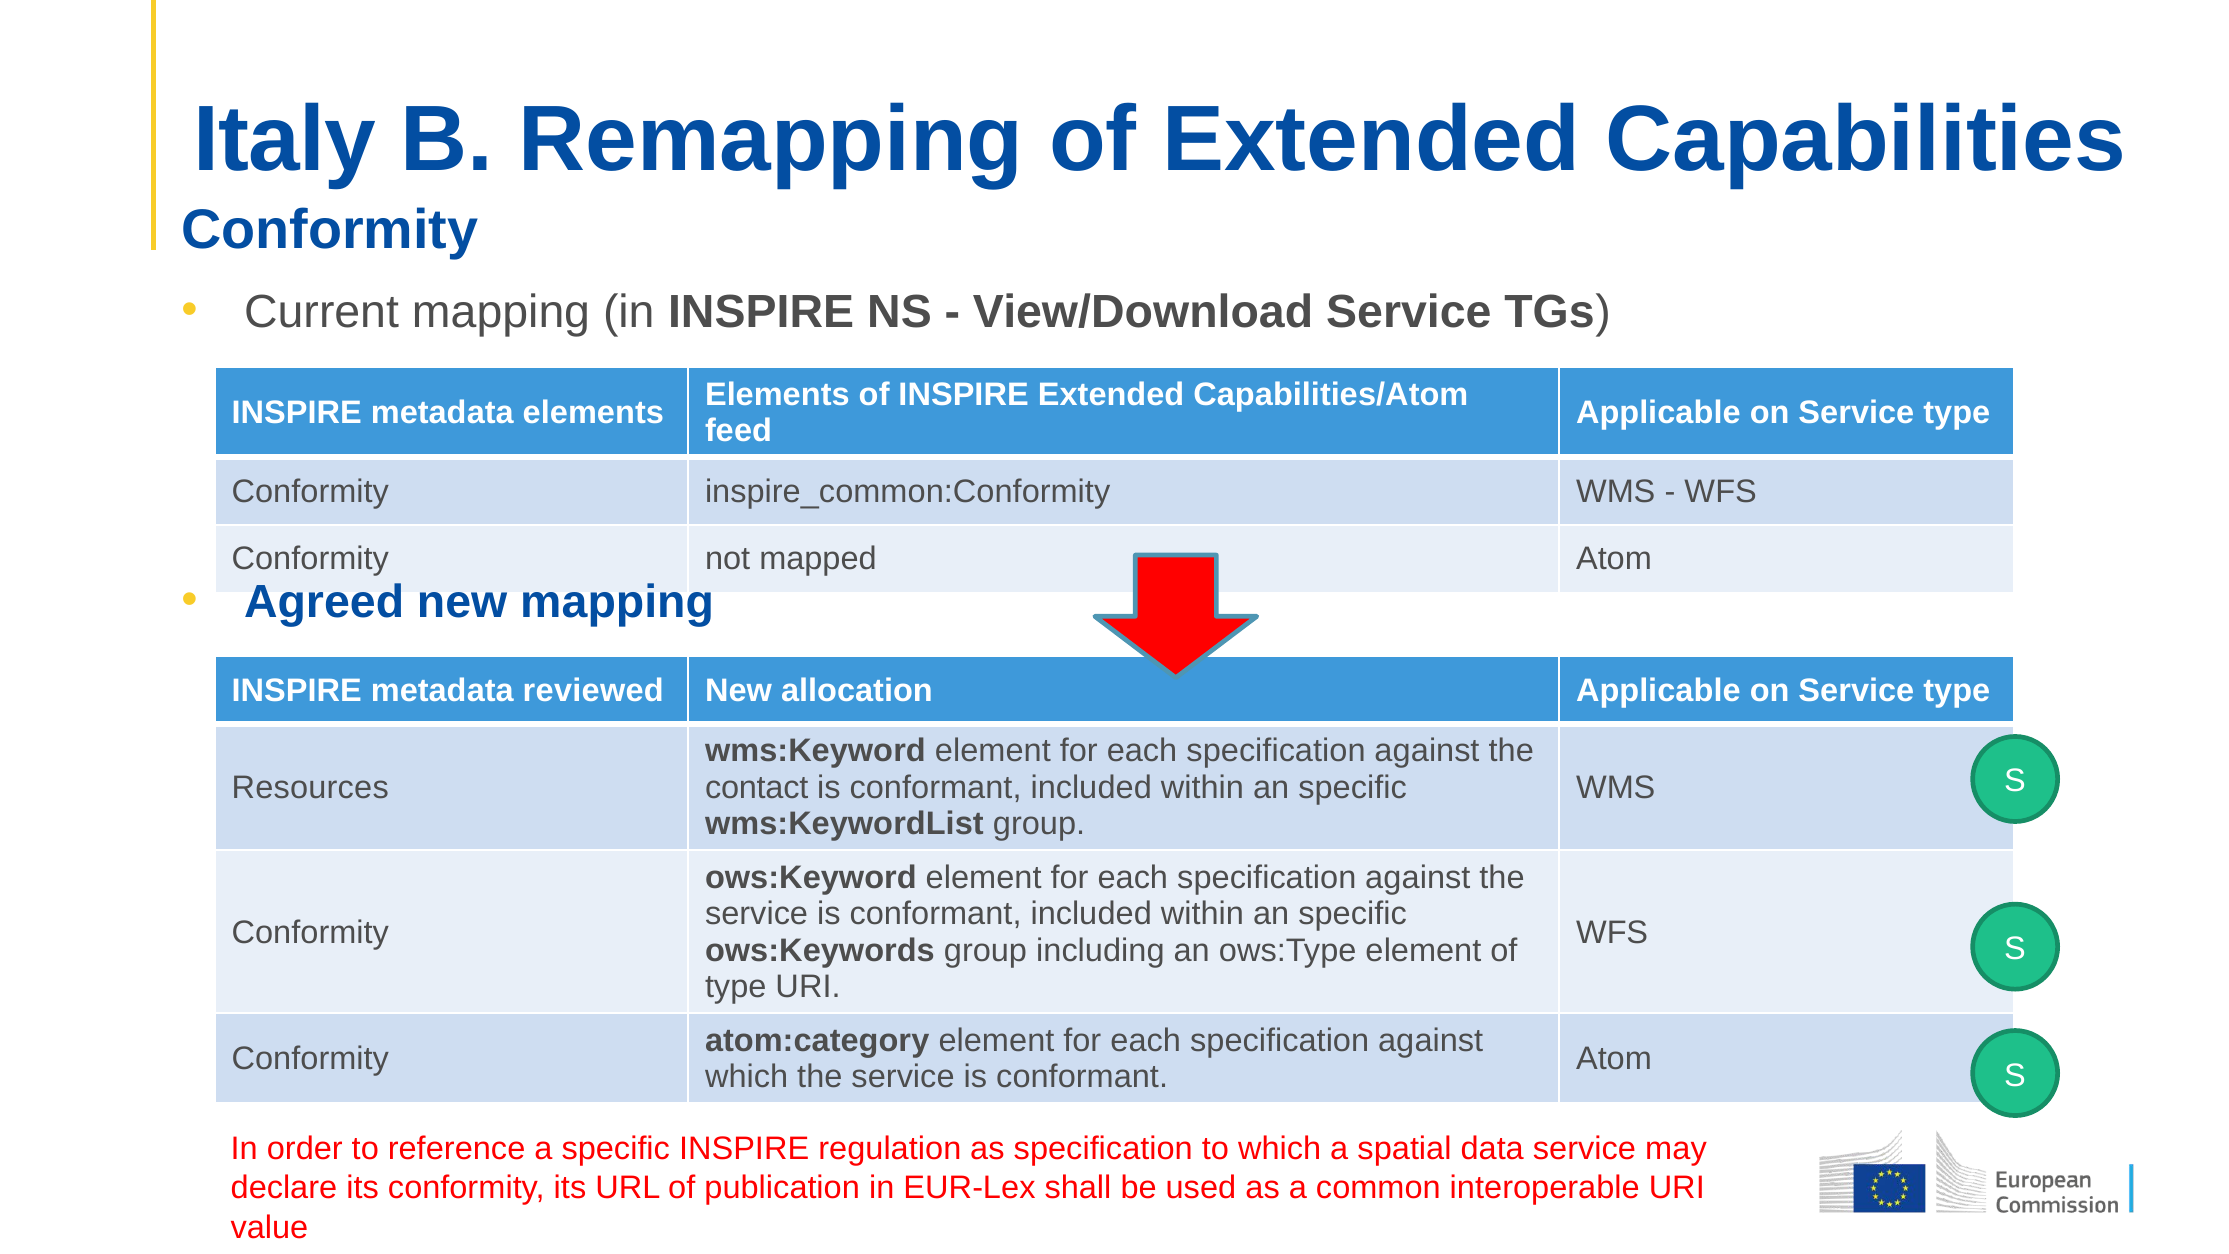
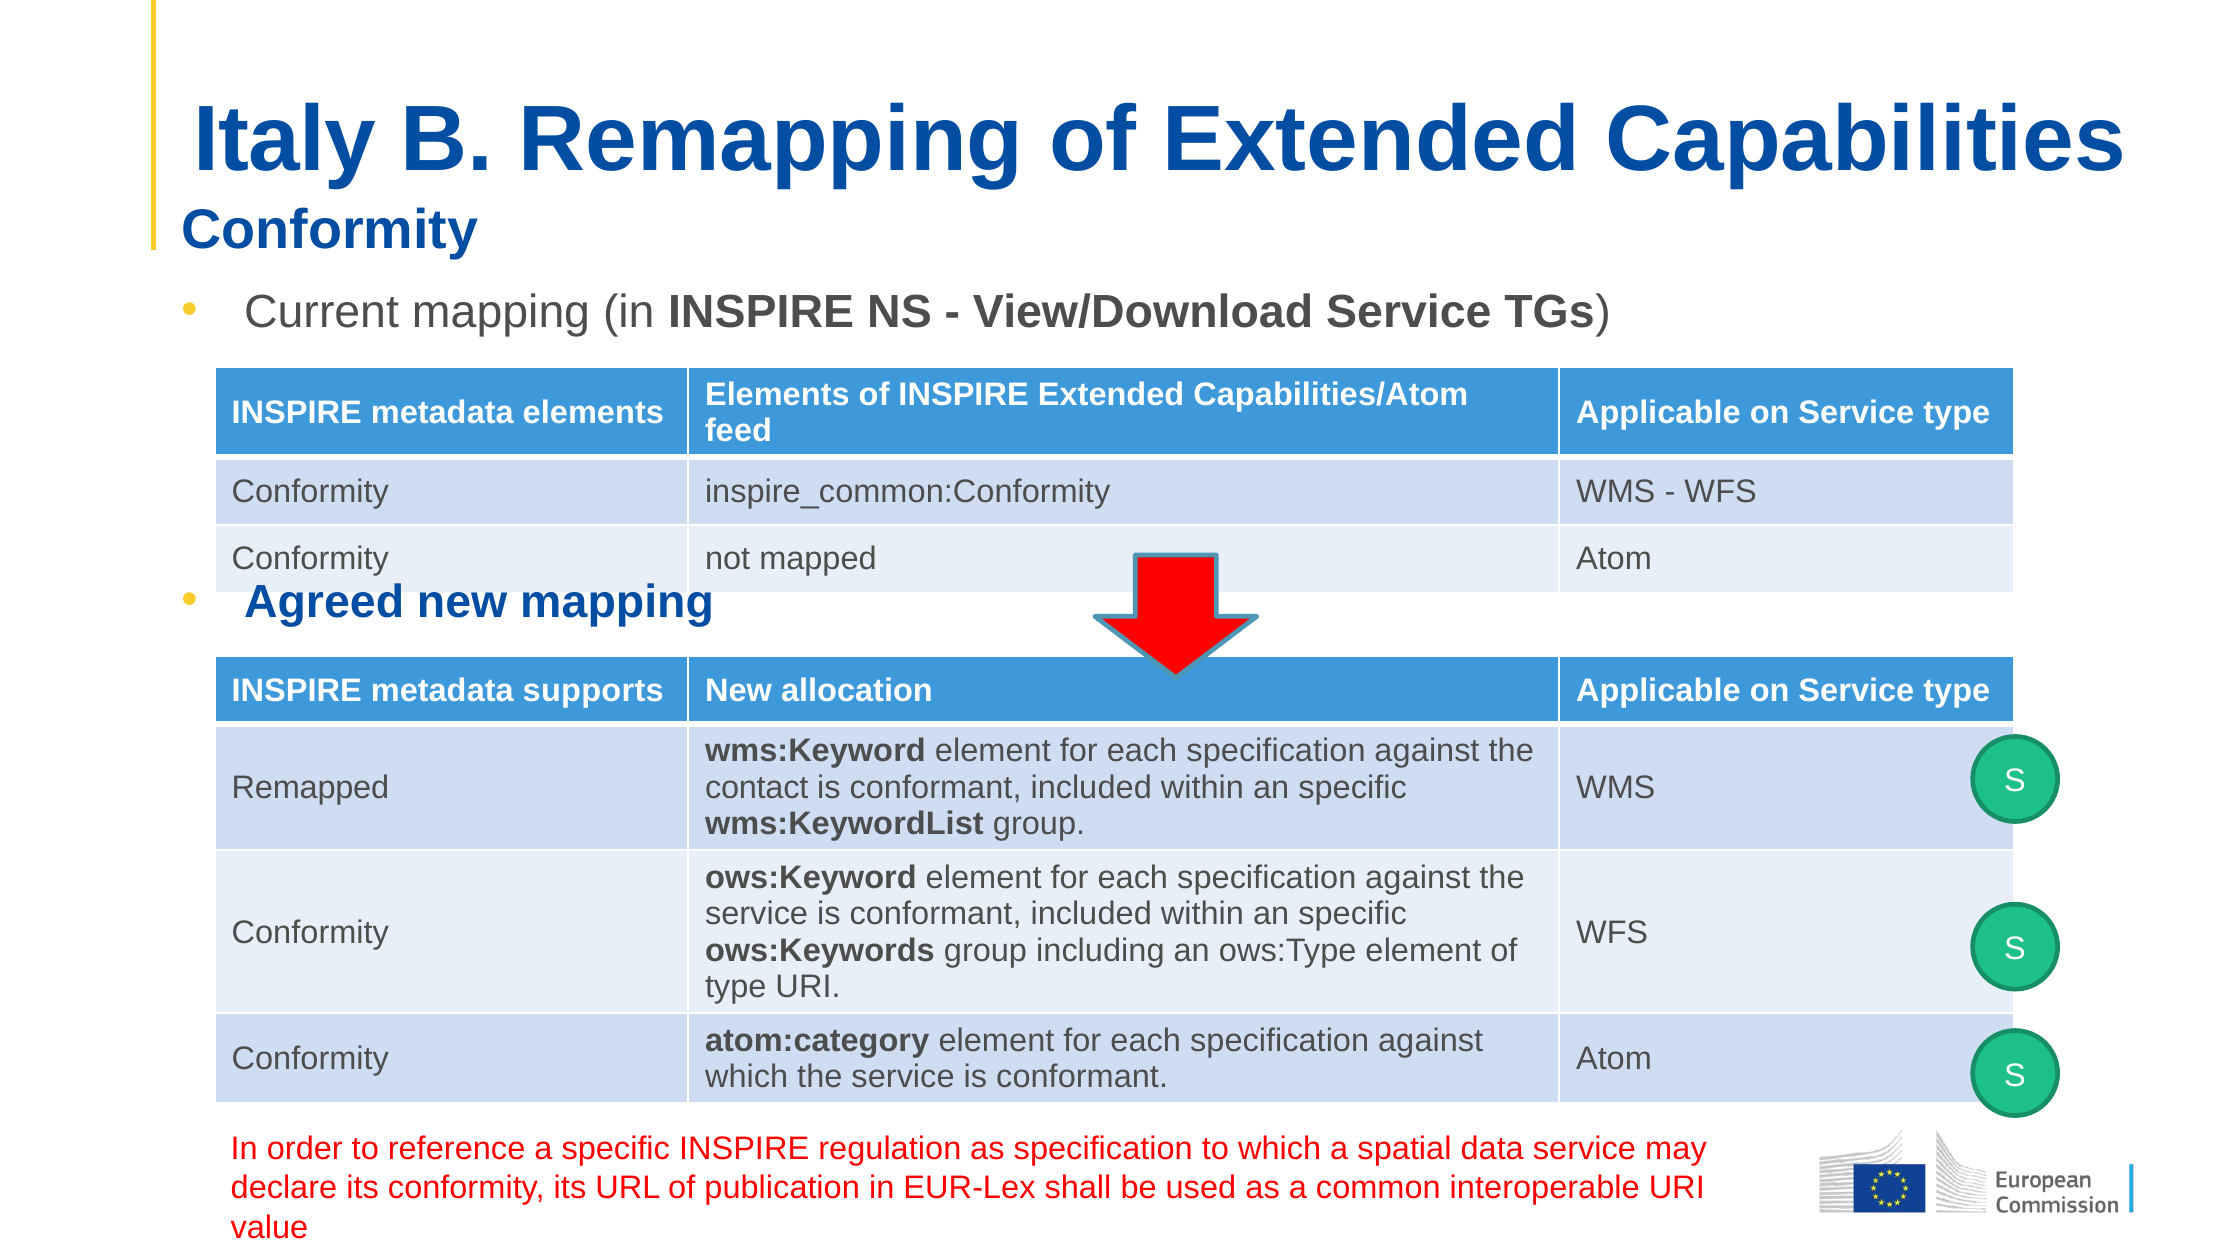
reviewed: reviewed -> supports (593, 690)
Resources: Resources -> Remapped (310, 788)
